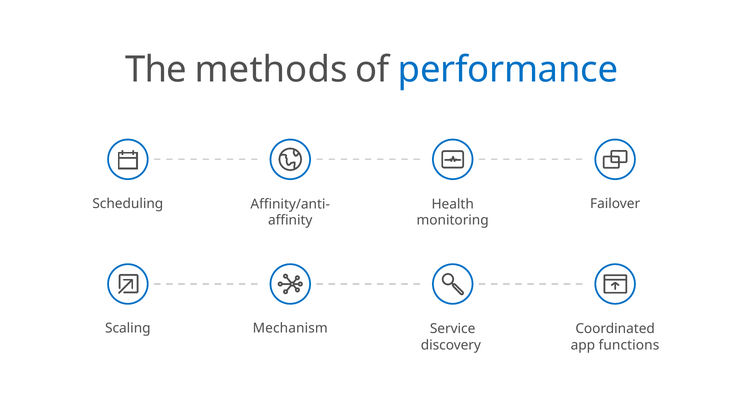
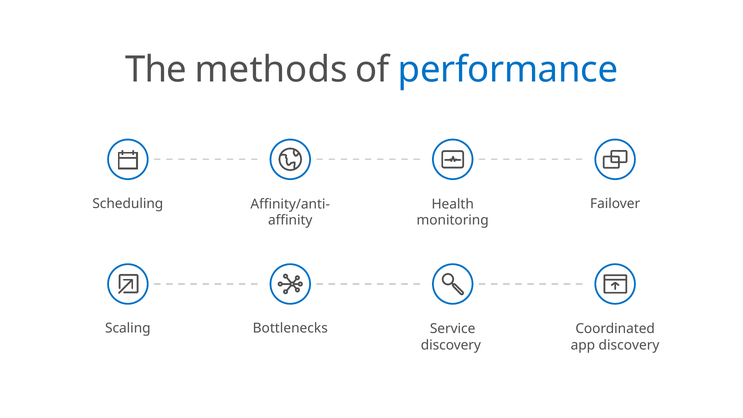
Mechanism: Mechanism -> Bottlenecks (290, 328)
app functions: functions -> discovery (629, 345)
